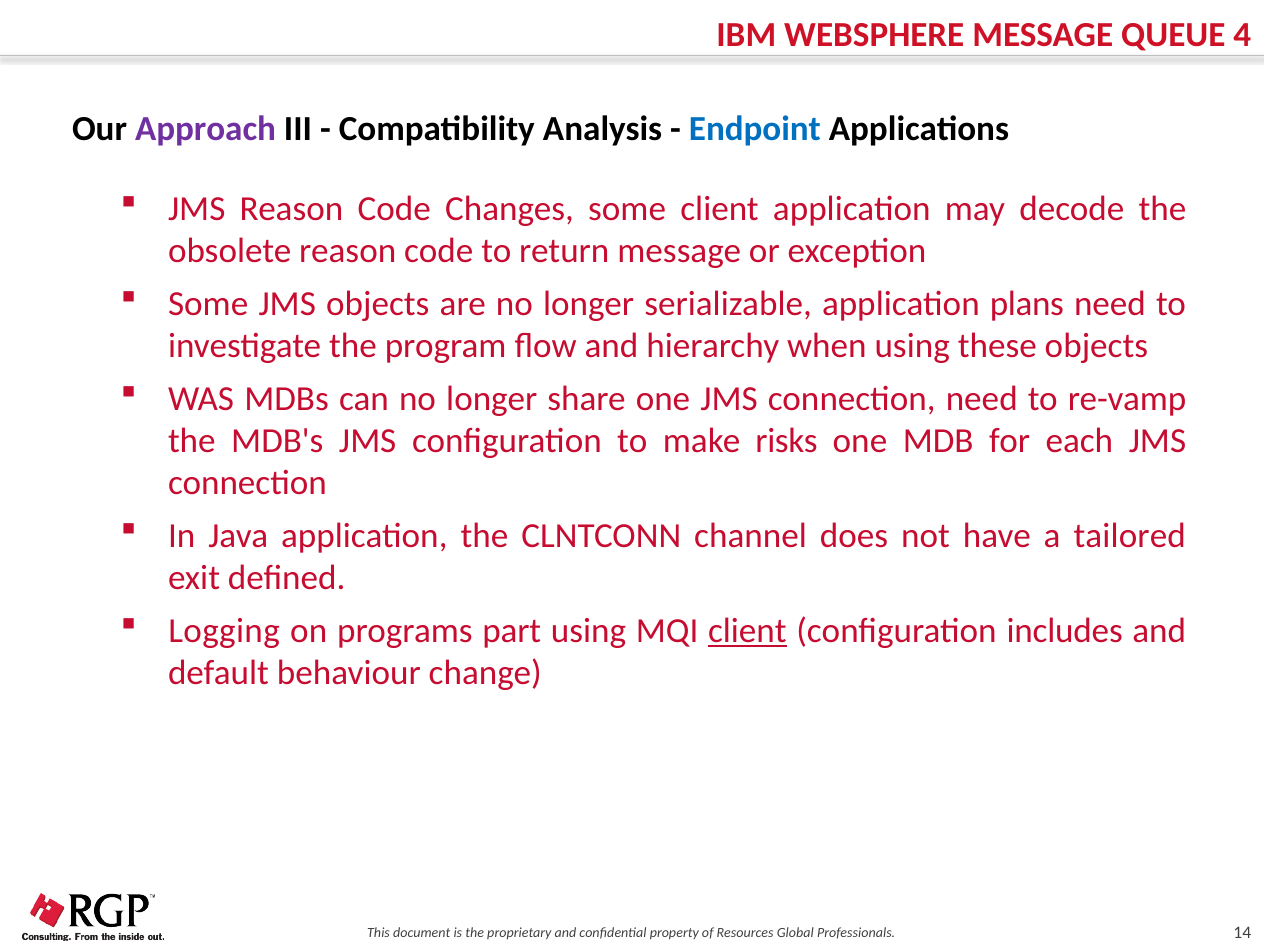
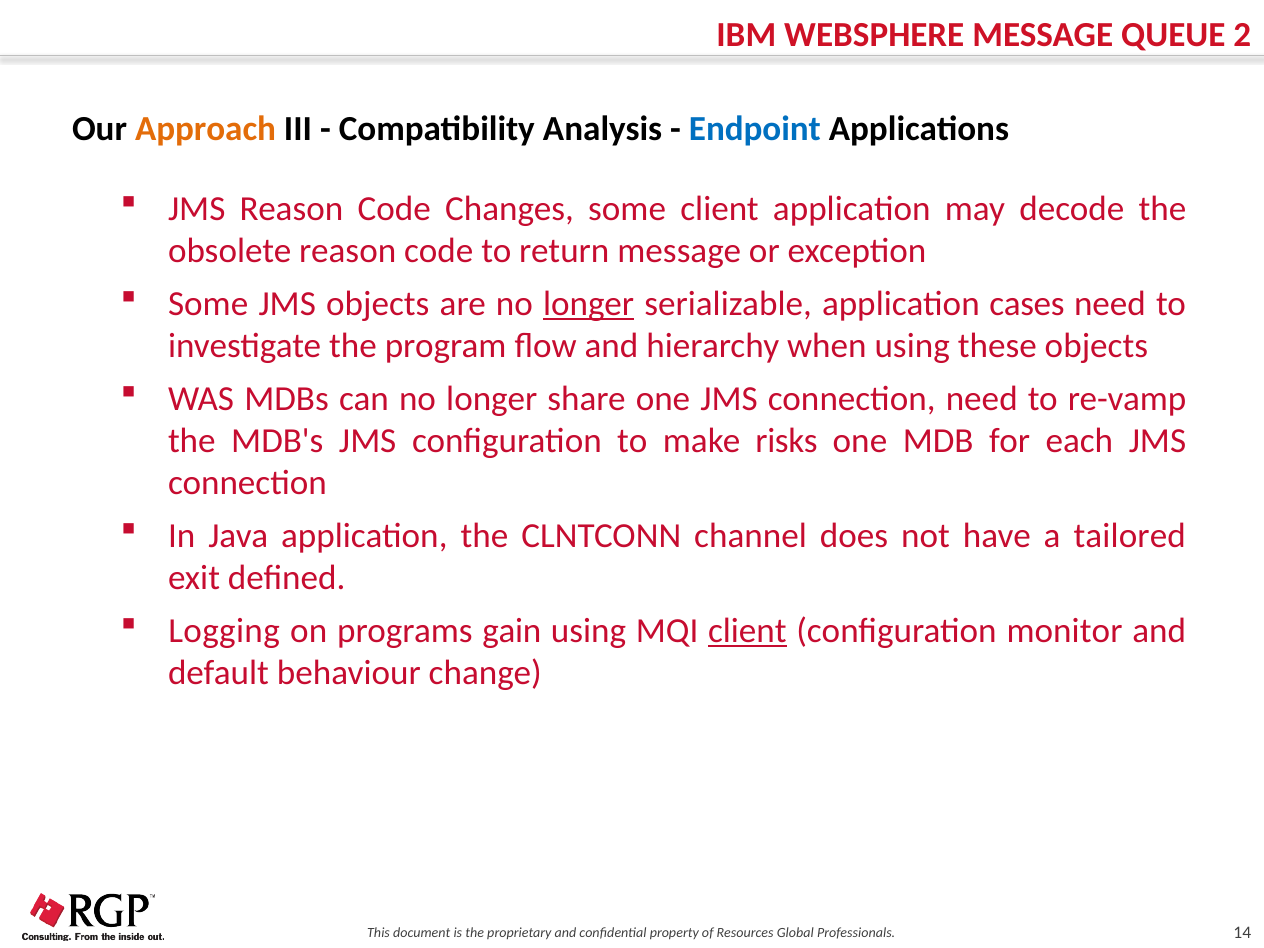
4: 4 -> 2 (1242, 35)
Approach colour: purple -> orange (206, 129)
longer underline: none -> present (589, 304)
plans: plans -> cases (1027, 304)
part: part -> gain (512, 631)
includes: includes -> monitor (1065, 631)
